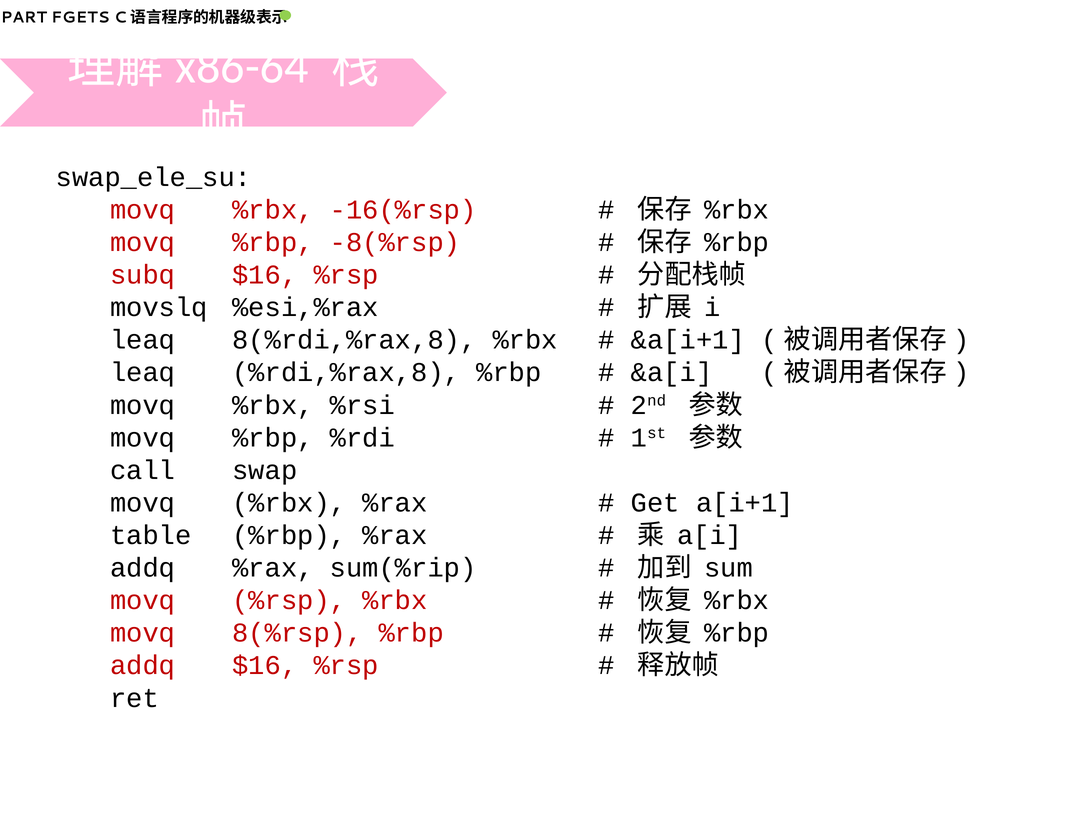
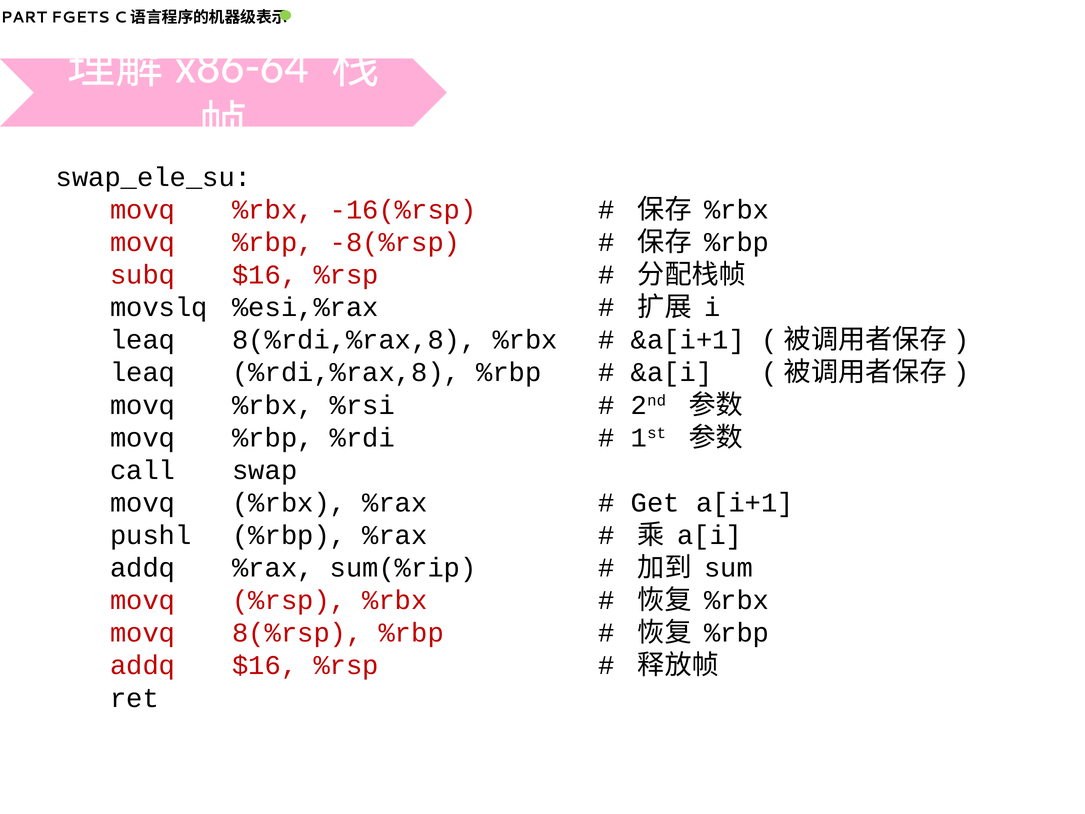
table: table -> pushl (151, 535)
